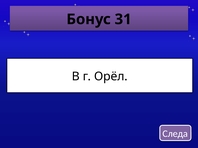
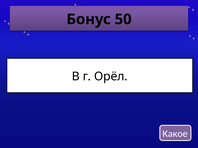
31: 31 -> 50 (123, 19)
Следа: Следа -> Какое (175, 134)
